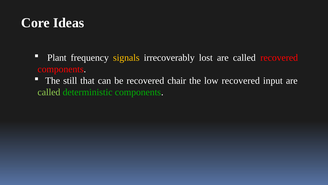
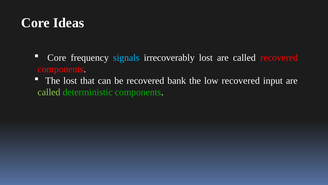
Plant: Plant -> Core (57, 58)
signals colour: yellow -> light blue (126, 58)
The still: still -> lost (70, 81)
chair: chair -> bank (177, 81)
